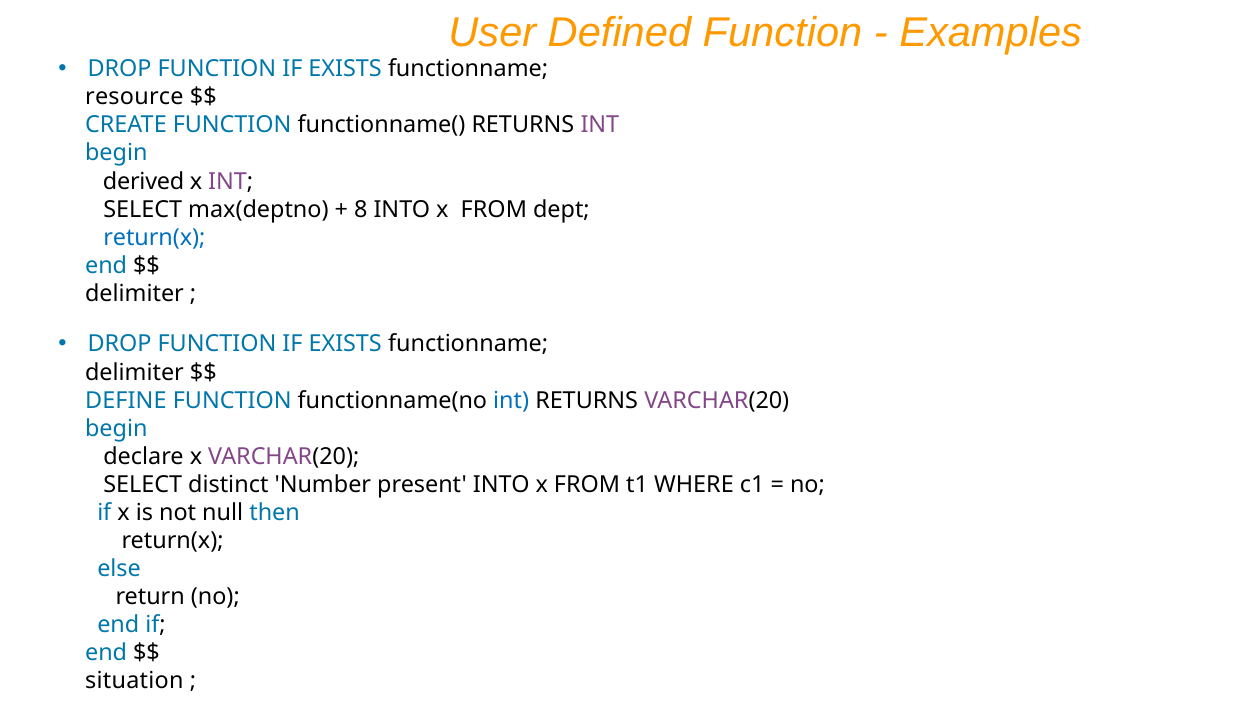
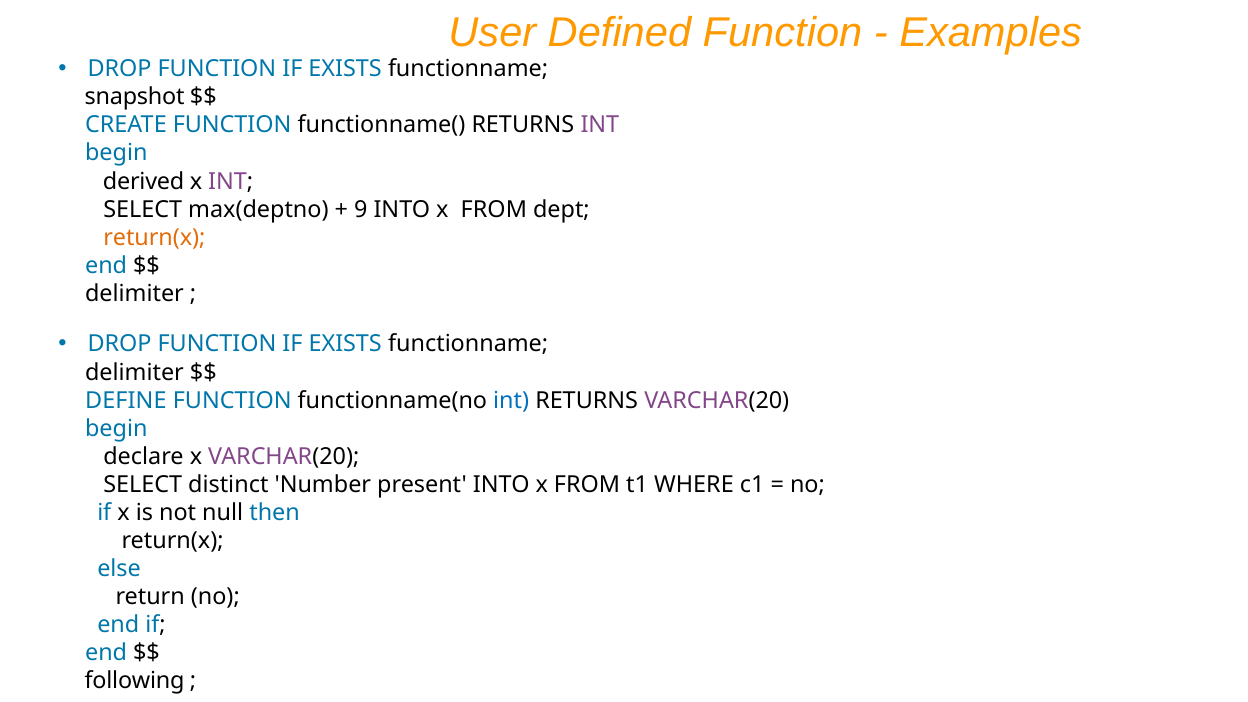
resource: resource -> snapshot (135, 97)
8: 8 -> 9 (361, 209)
return(x colour: blue -> orange (154, 238)
situation: situation -> following (135, 681)
